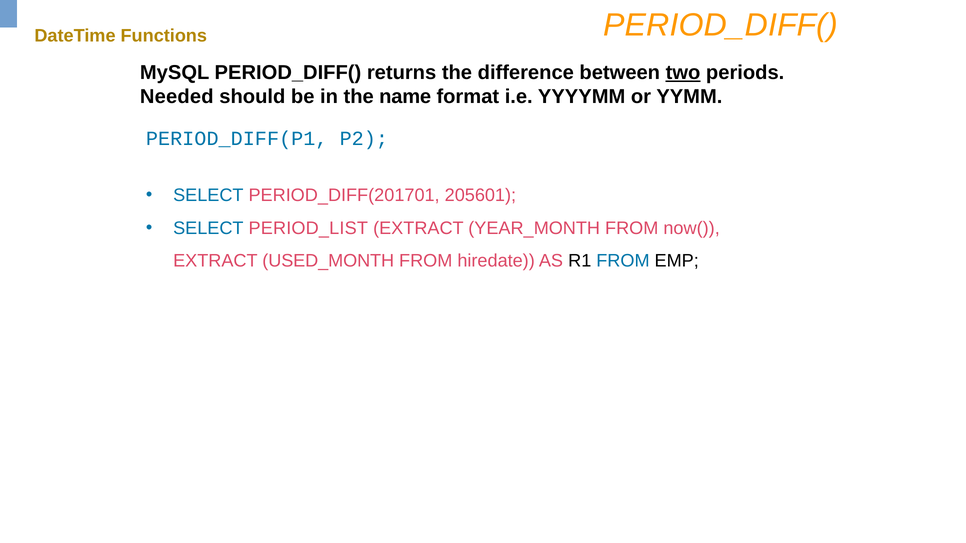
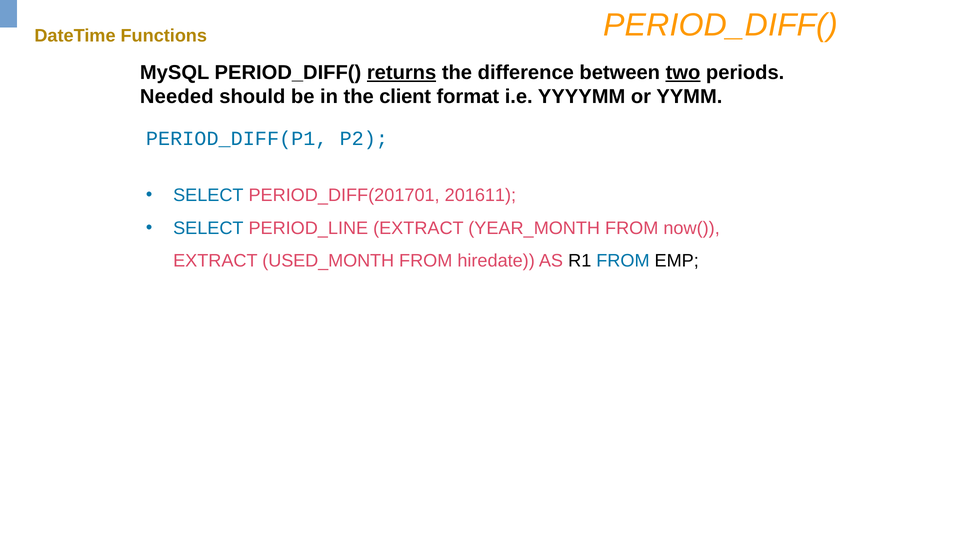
returns underline: none -> present (402, 73)
name: name -> client (405, 97)
205601: 205601 -> 201611 (480, 196)
PERIOD_LIST: PERIOD_LIST -> PERIOD_LINE (308, 228)
